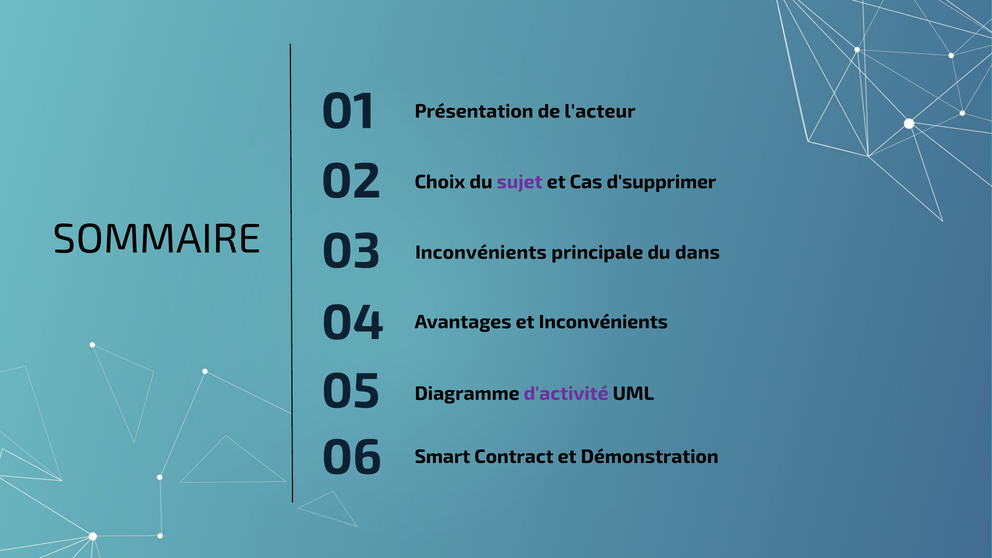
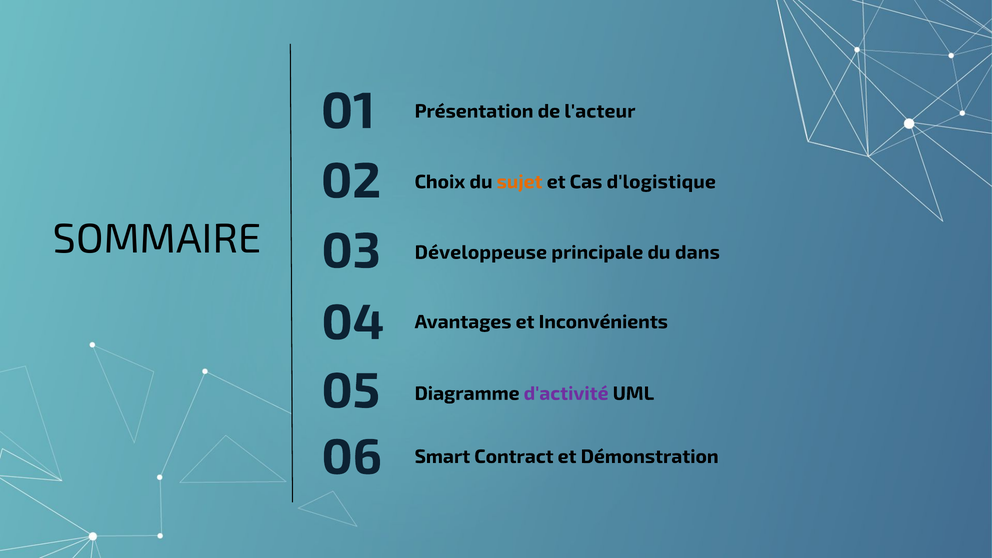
sujet colour: purple -> orange (520, 182)
d'supprimer: d'supprimer -> d'logistique (661, 182)
03 Inconvénients: Inconvénients -> Développeuse (481, 252)
